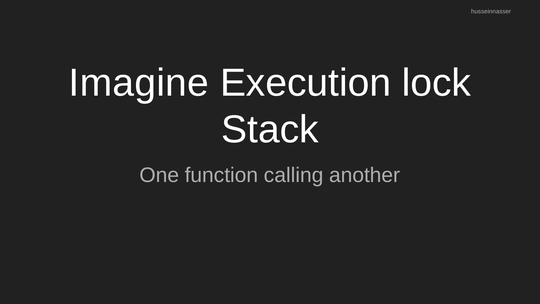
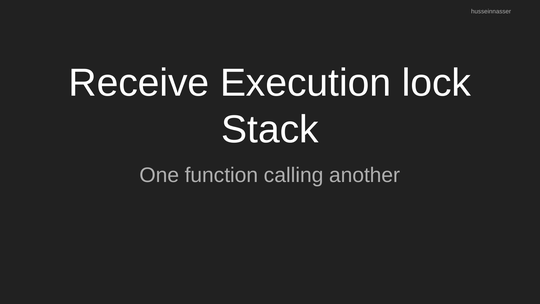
Imagine: Imagine -> Receive (139, 83)
